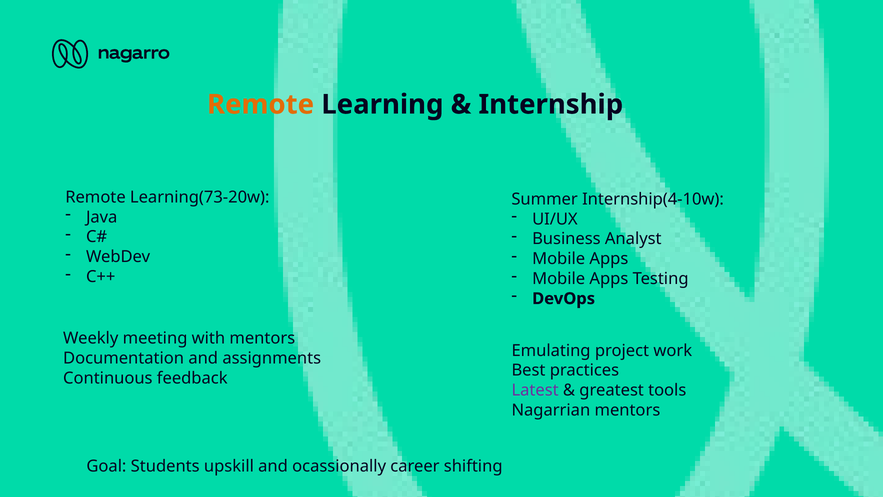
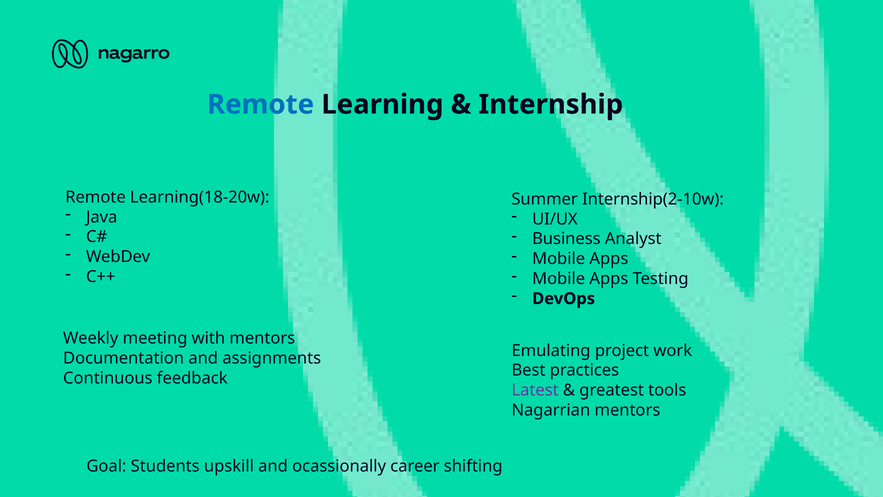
Remote colour: orange -> blue (261, 104)
Learning(73-20w: Learning(73-20w -> Learning(18-20w (200, 197)
Internship(4-10w: Internship(4-10w -> Internship(2-10w (653, 199)
